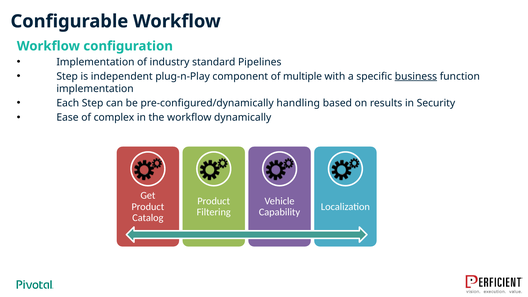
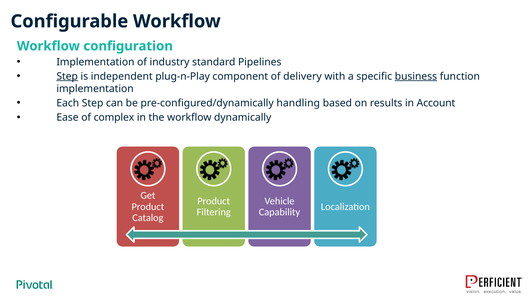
Step underline: none -> present (67, 76)
multiple: multiple -> delivery (302, 76)
Security: Security -> Account (436, 103)
